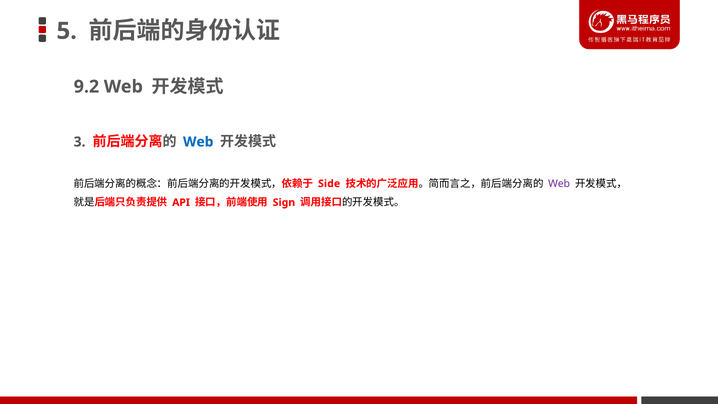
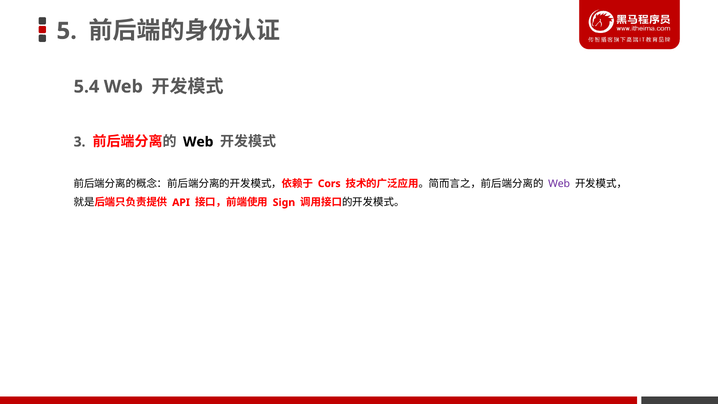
9.2: 9.2 -> 5.4 (86, 87)
Web colour: blue -> black (198, 142)
Side: Side -> Cors (329, 184)
